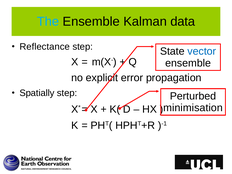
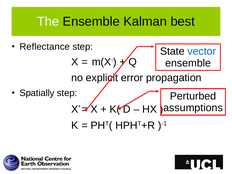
The colour: light blue -> white (48, 21)
data: data -> best (183, 21)
minimisation: minimisation -> assumptions (193, 108)
